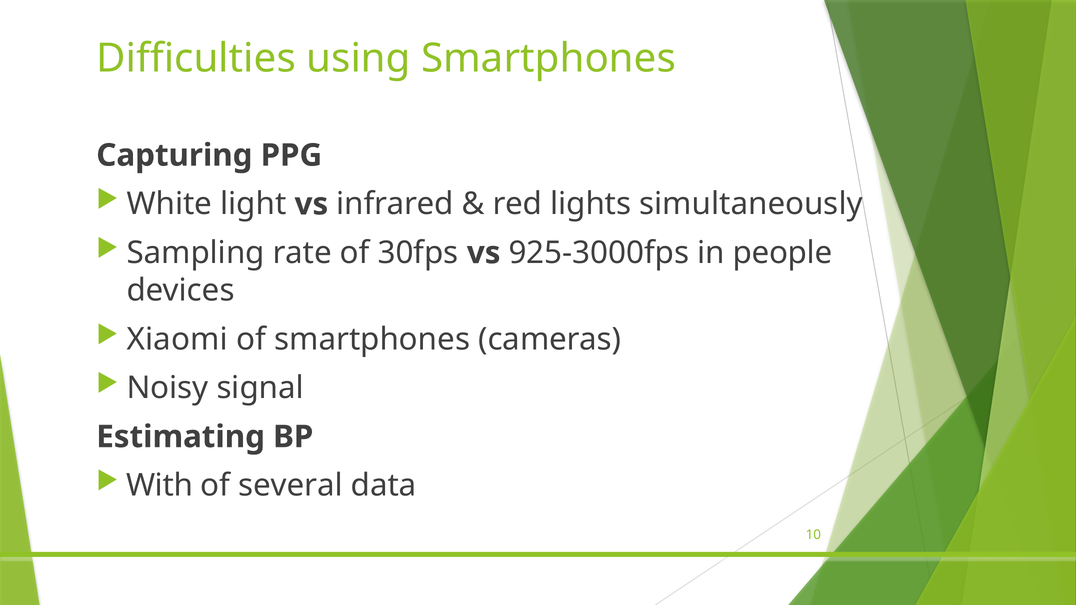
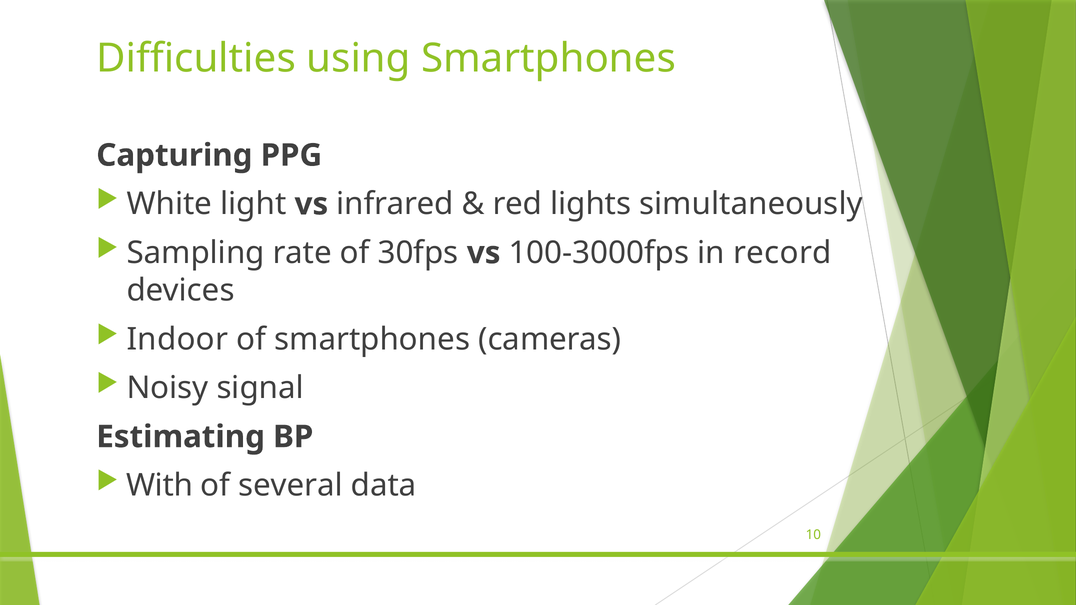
925-3000fps: 925-3000fps -> 100-3000fps (599, 253)
people: people -> record (782, 253)
Xiaomi: Xiaomi -> Indoor (177, 339)
